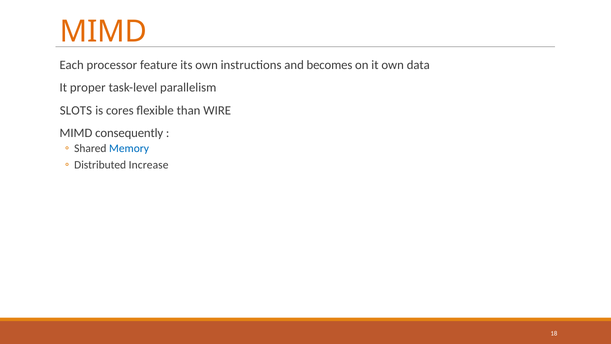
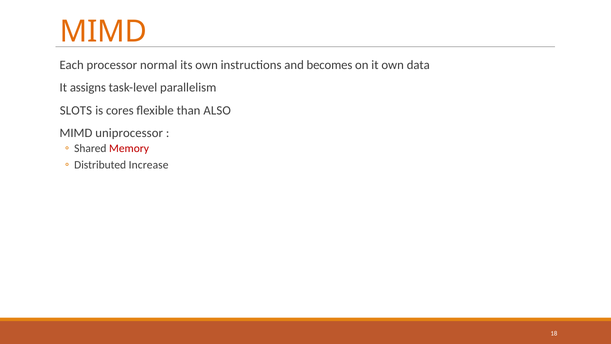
feature: feature -> normal (159, 65)
proper: proper -> assigns (88, 88)
WIRE: WIRE -> ALSO (217, 110)
consequently: consequently -> uniprocessor (129, 133)
Memory colour: blue -> red (129, 149)
